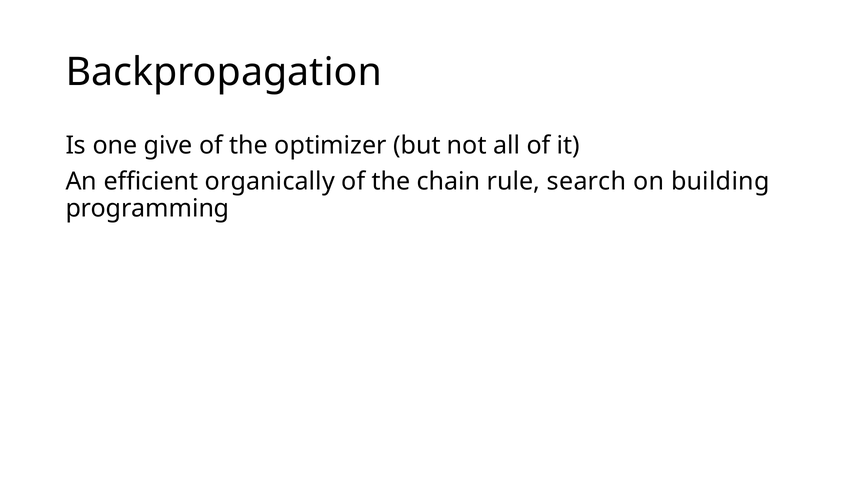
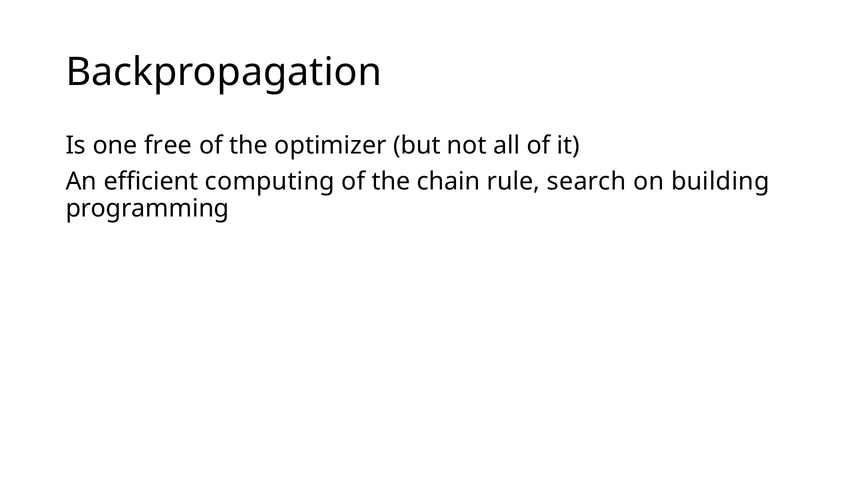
give: give -> free (168, 145)
organically: organically -> computing (270, 181)
